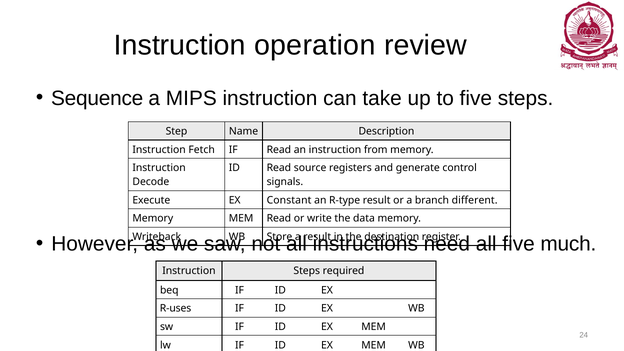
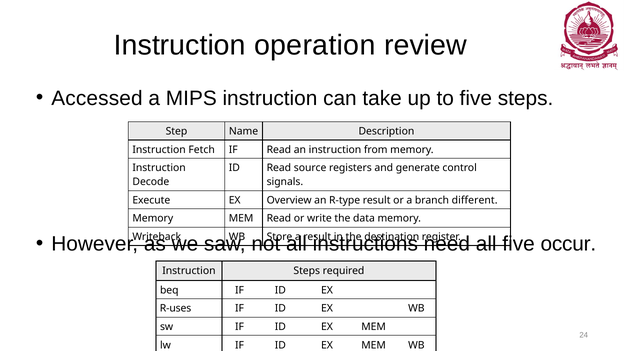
Sequence: Sequence -> Accessed (97, 98)
Constant: Constant -> Overview (289, 200)
much: much -> occur (568, 244)
